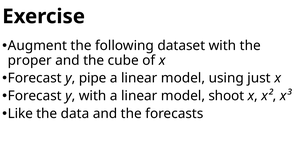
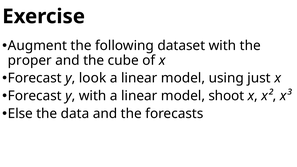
pipe: pipe -> look (93, 78)
Like: Like -> Else (20, 114)
